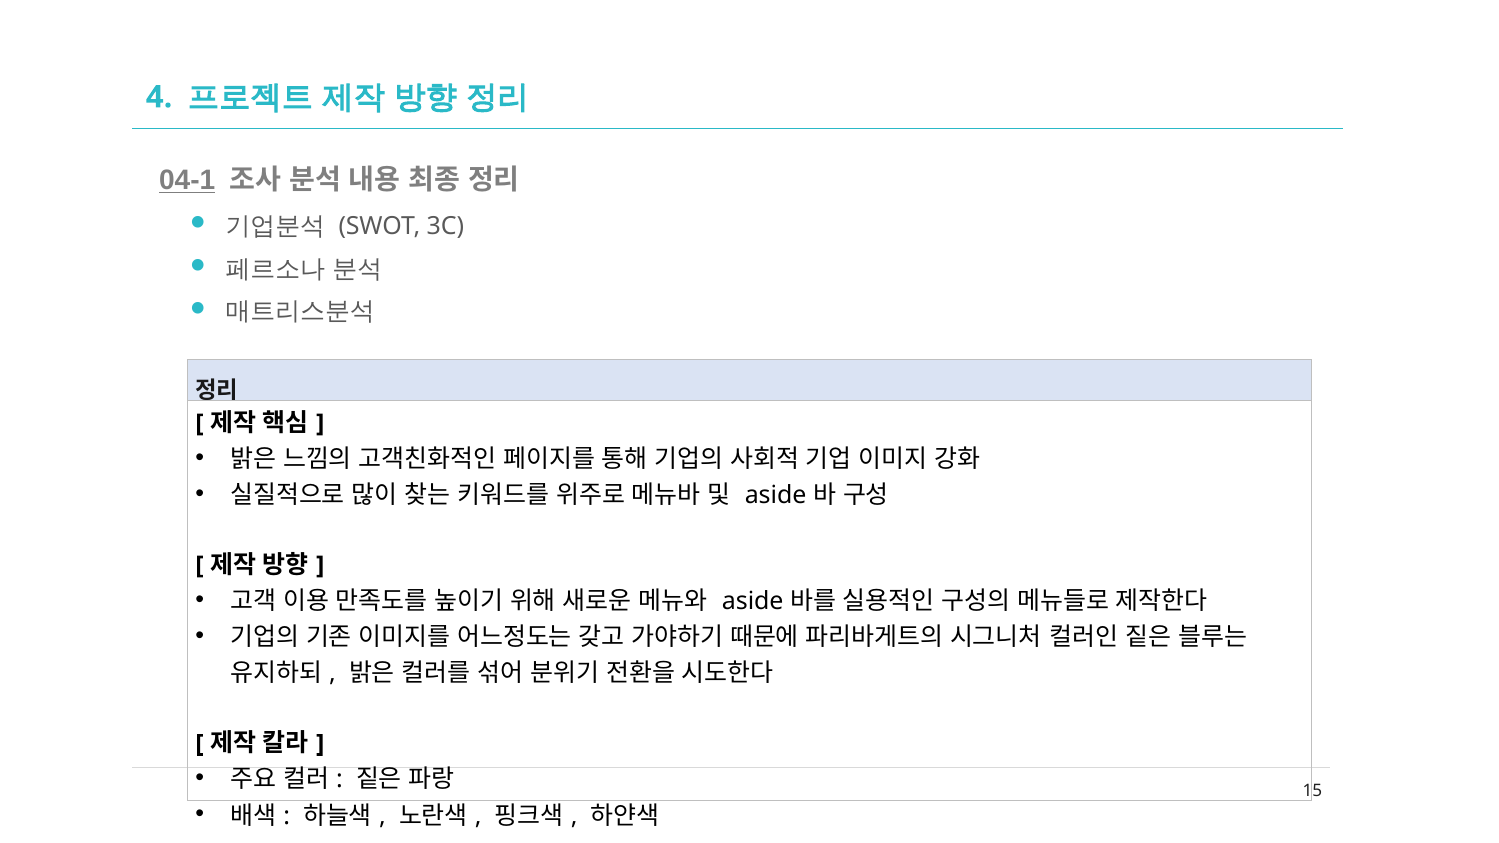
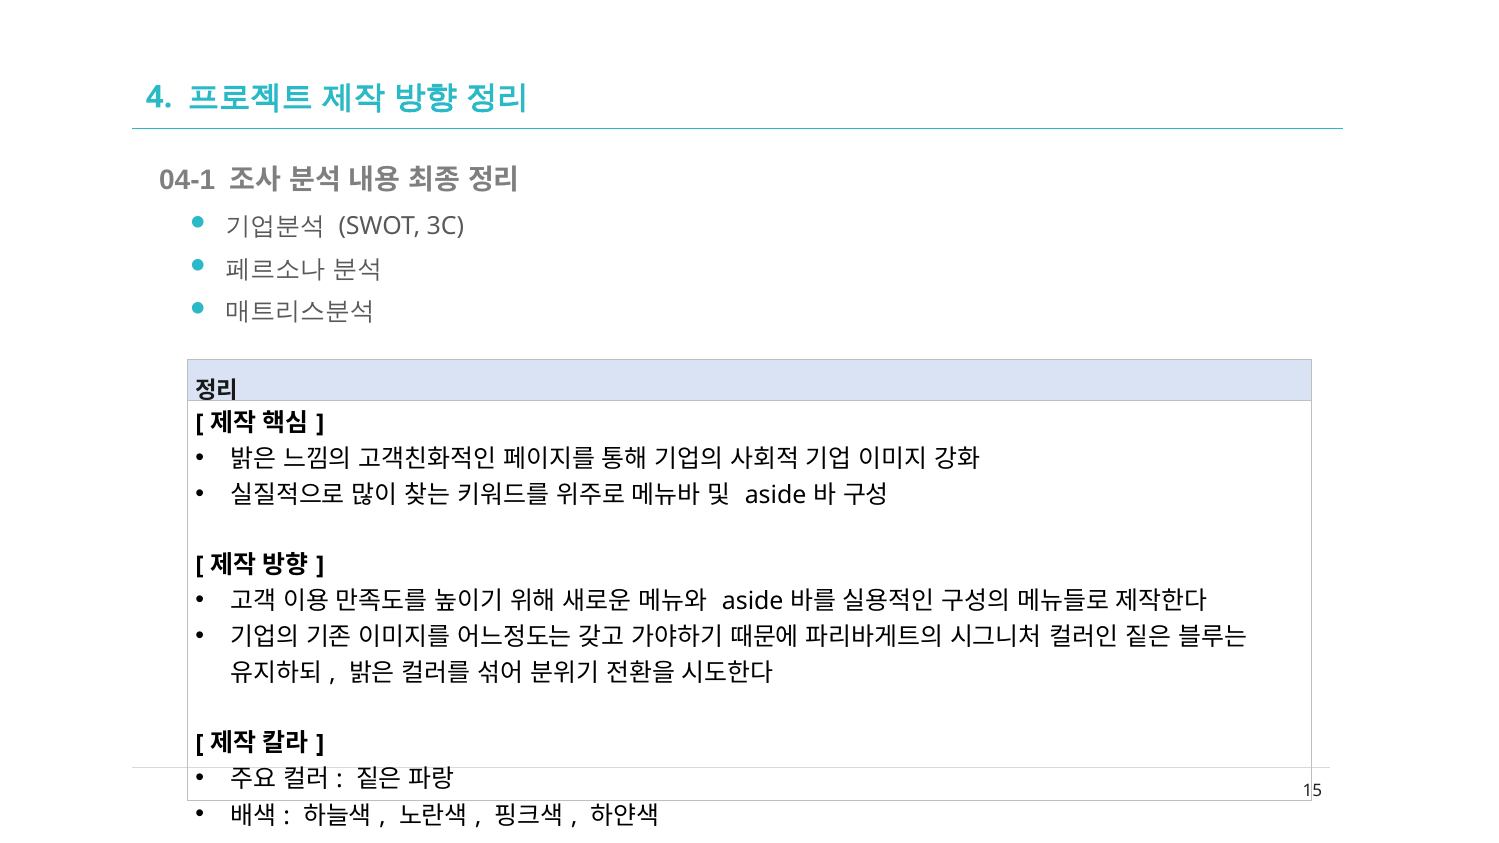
04-1 underline: present -> none (187, 181)
